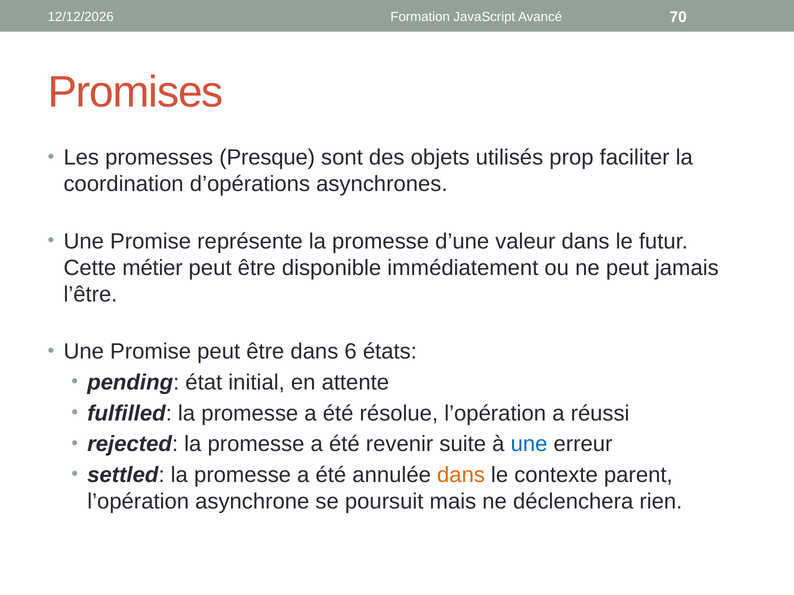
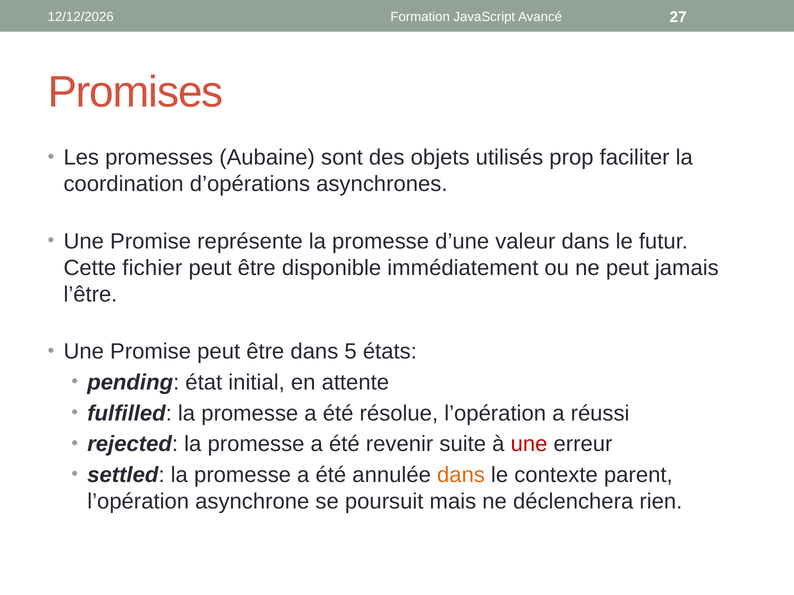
70: 70 -> 27 (678, 17)
Presque: Presque -> Aubaine (267, 158)
métier: métier -> fichier (152, 268)
6: 6 -> 5 (351, 352)
une colour: blue -> red (529, 445)
